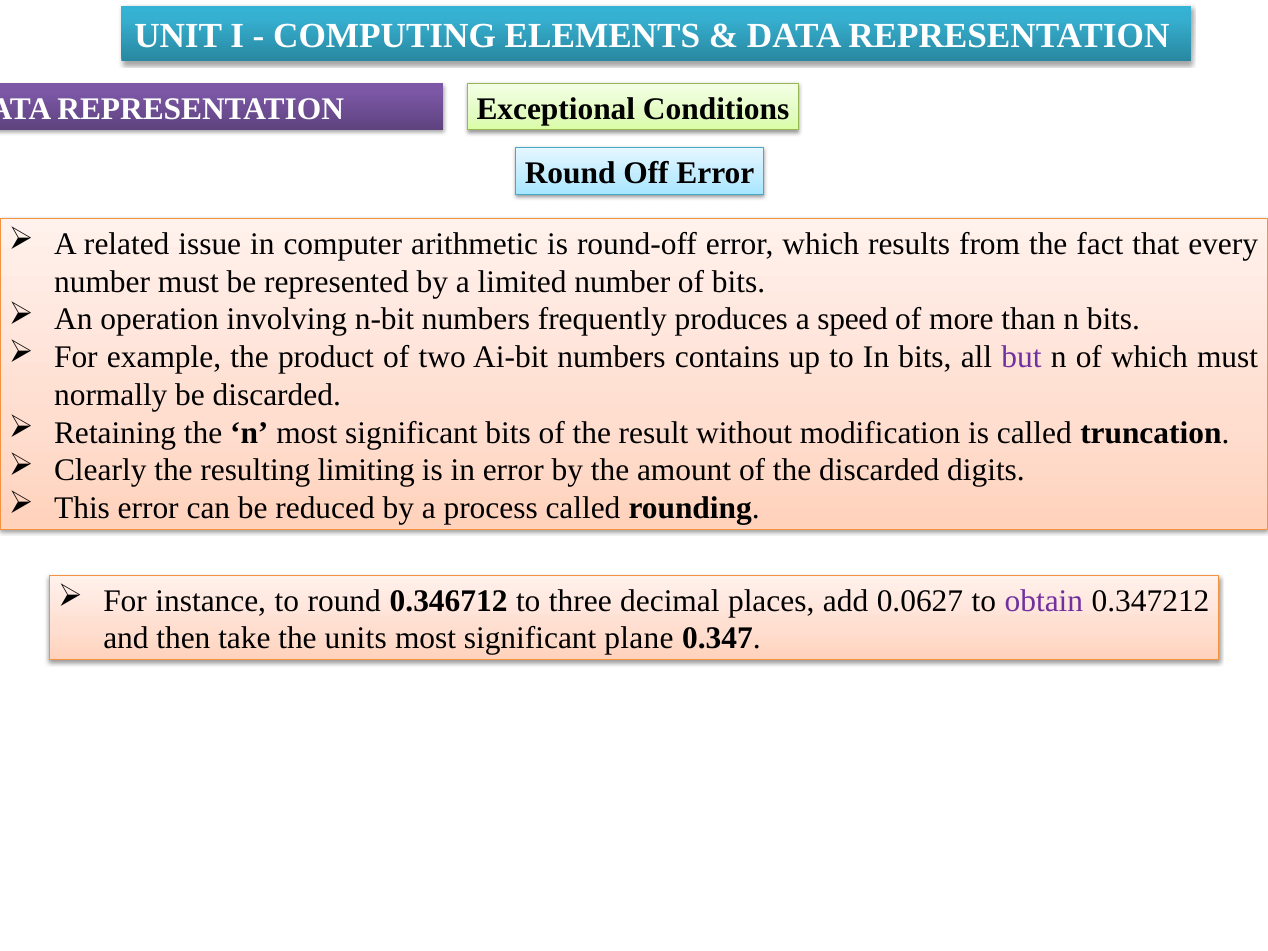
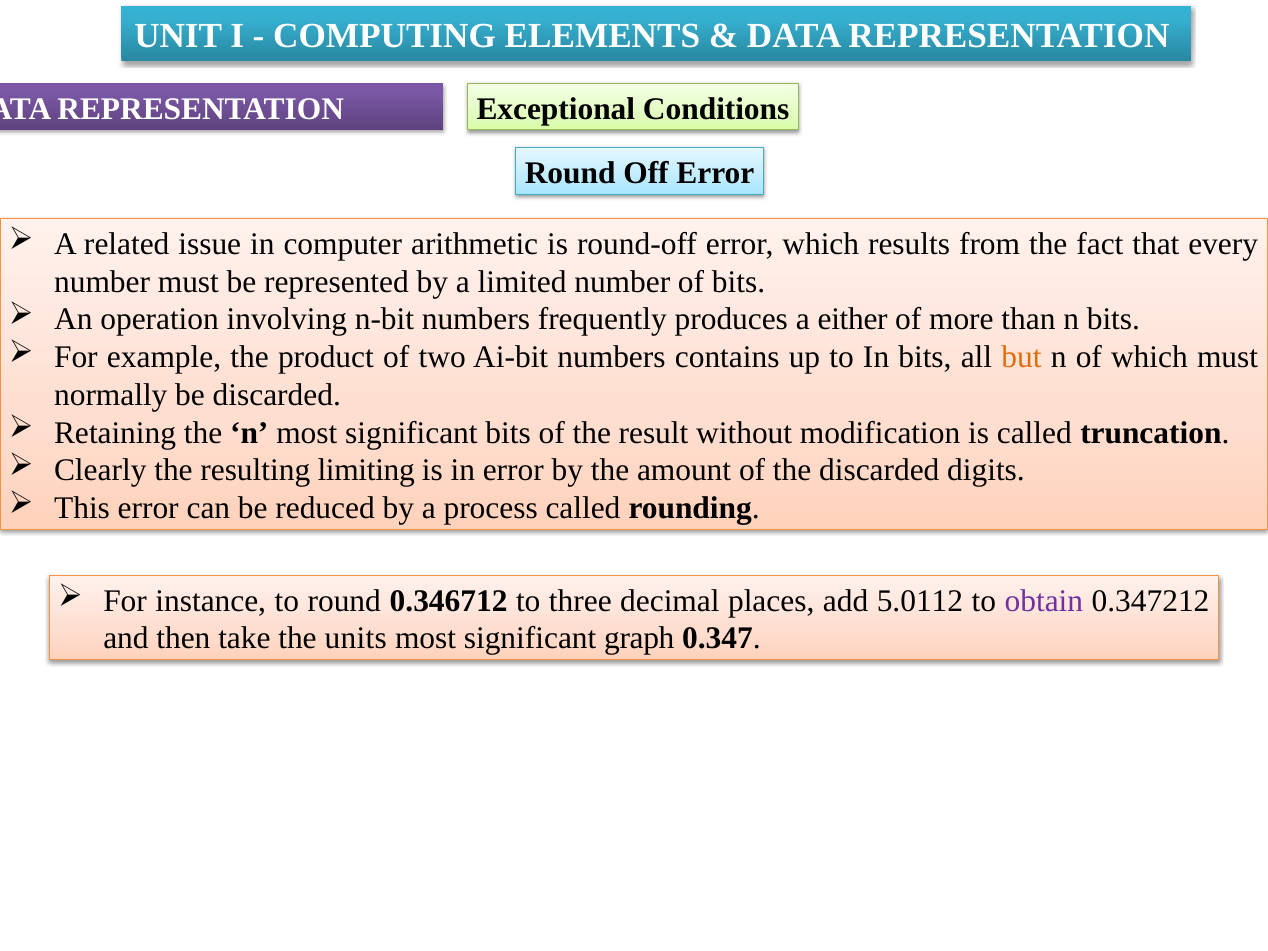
speed: speed -> either (853, 319)
but colour: purple -> orange (1021, 357)
0.0627: 0.0627 -> 5.0112 (920, 601)
plane: plane -> graph (639, 639)
